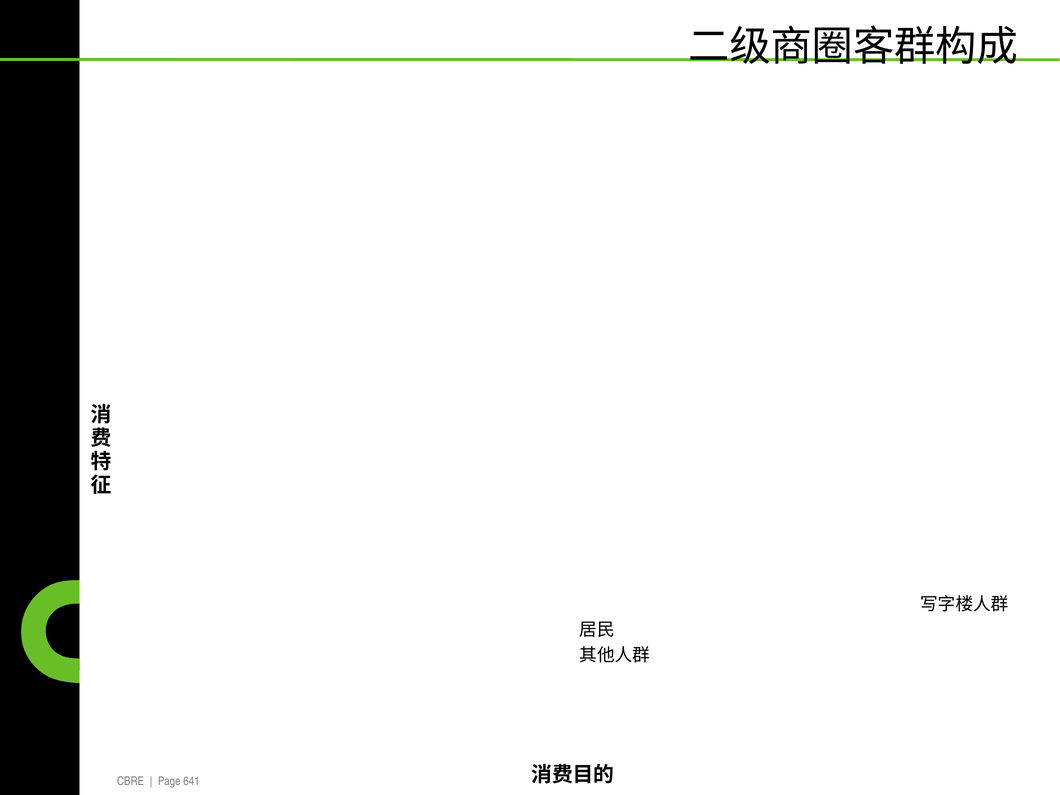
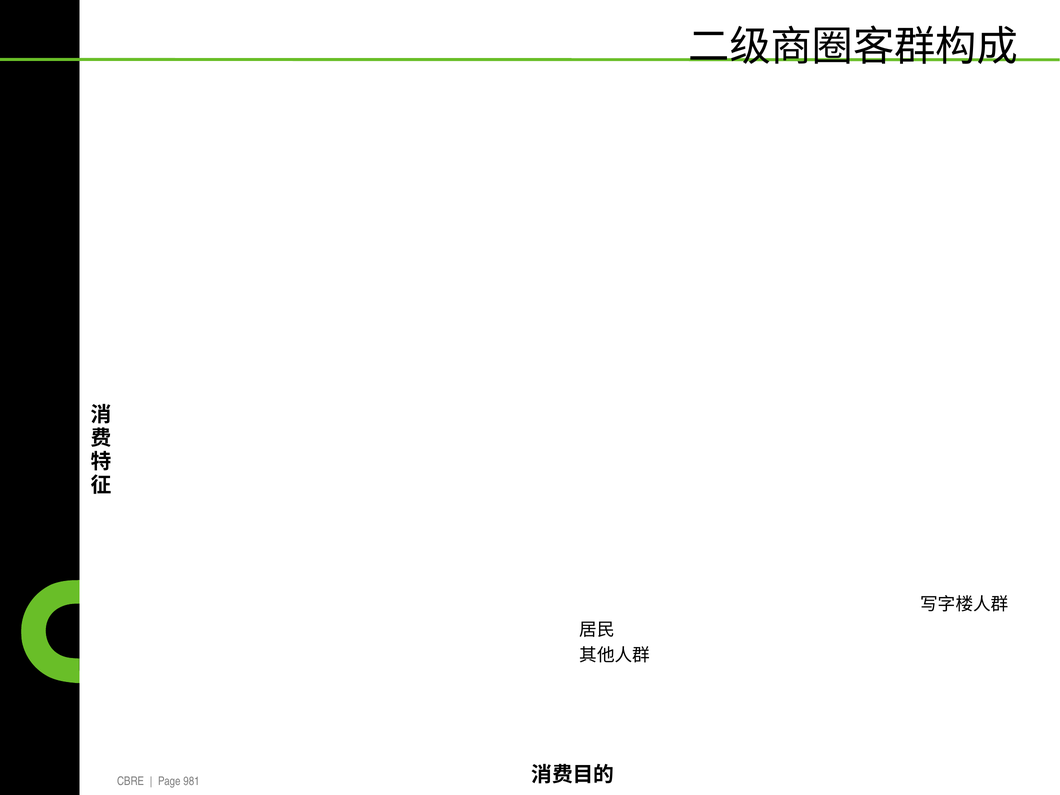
641: 641 -> 981 (191, 781)
